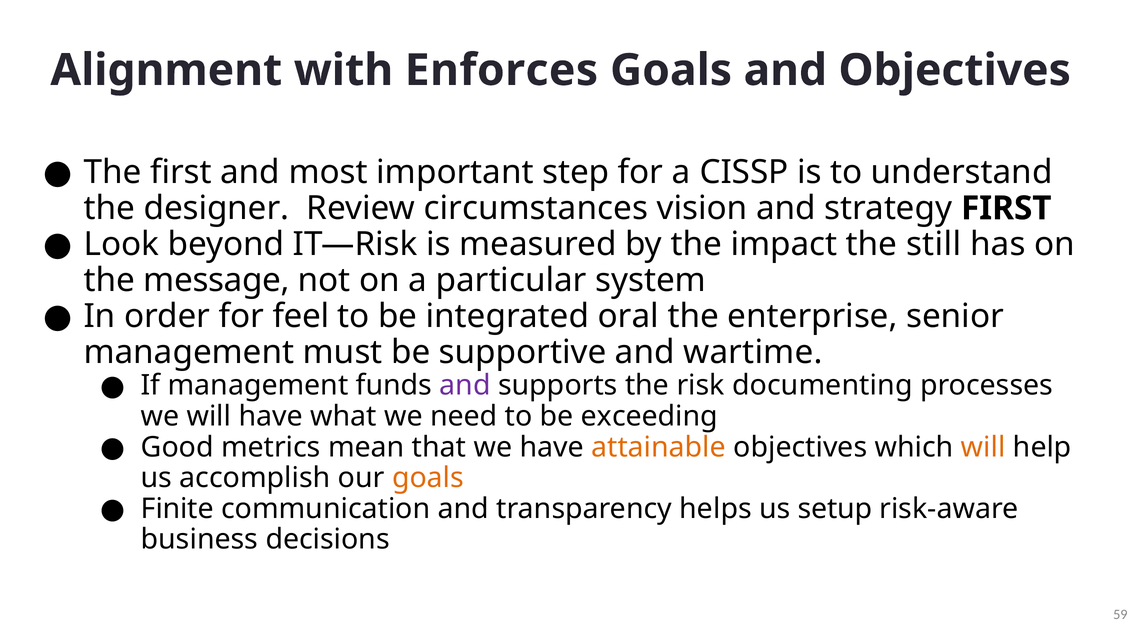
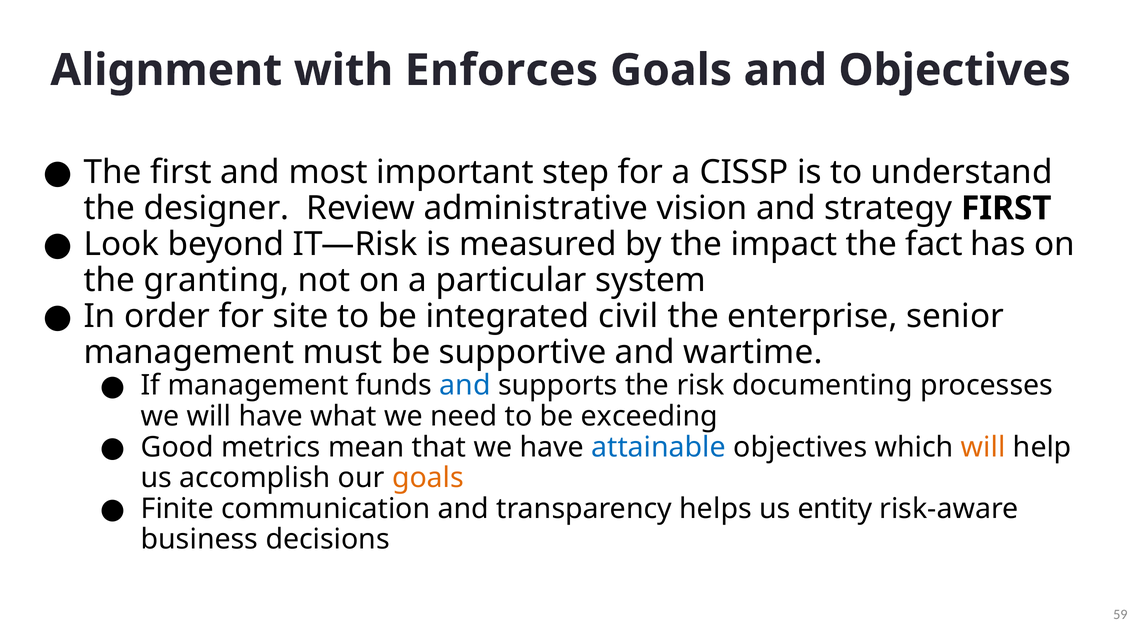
circumstances: circumstances -> administrative (536, 208)
still: still -> fact (934, 244)
message: message -> granting (216, 280)
feel: feel -> site (301, 316)
oral: oral -> civil (628, 316)
and colour: purple -> blue (465, 386)
attainable colour: orange -> blue (659, 447)
setup: setup -> entity (835, 509)
